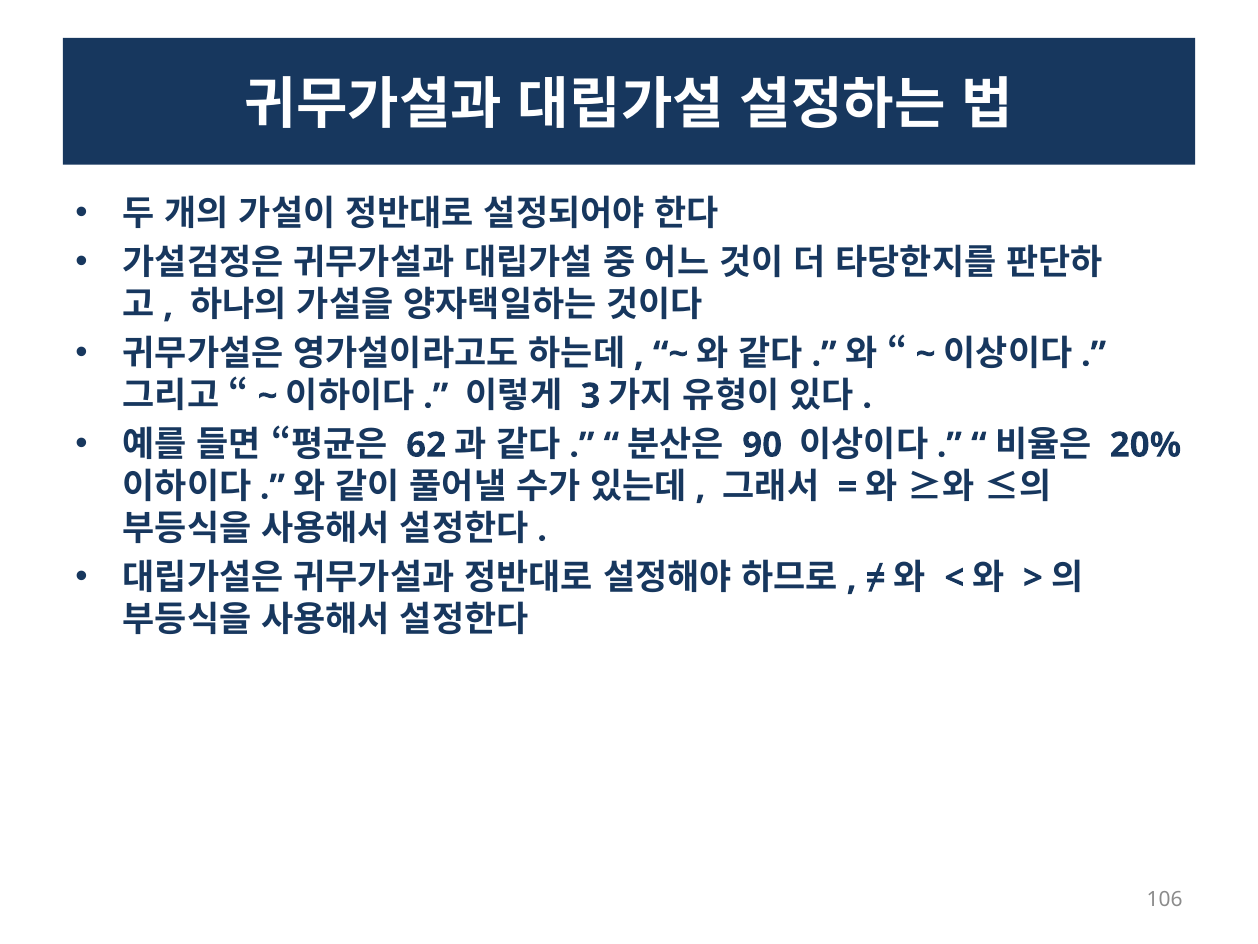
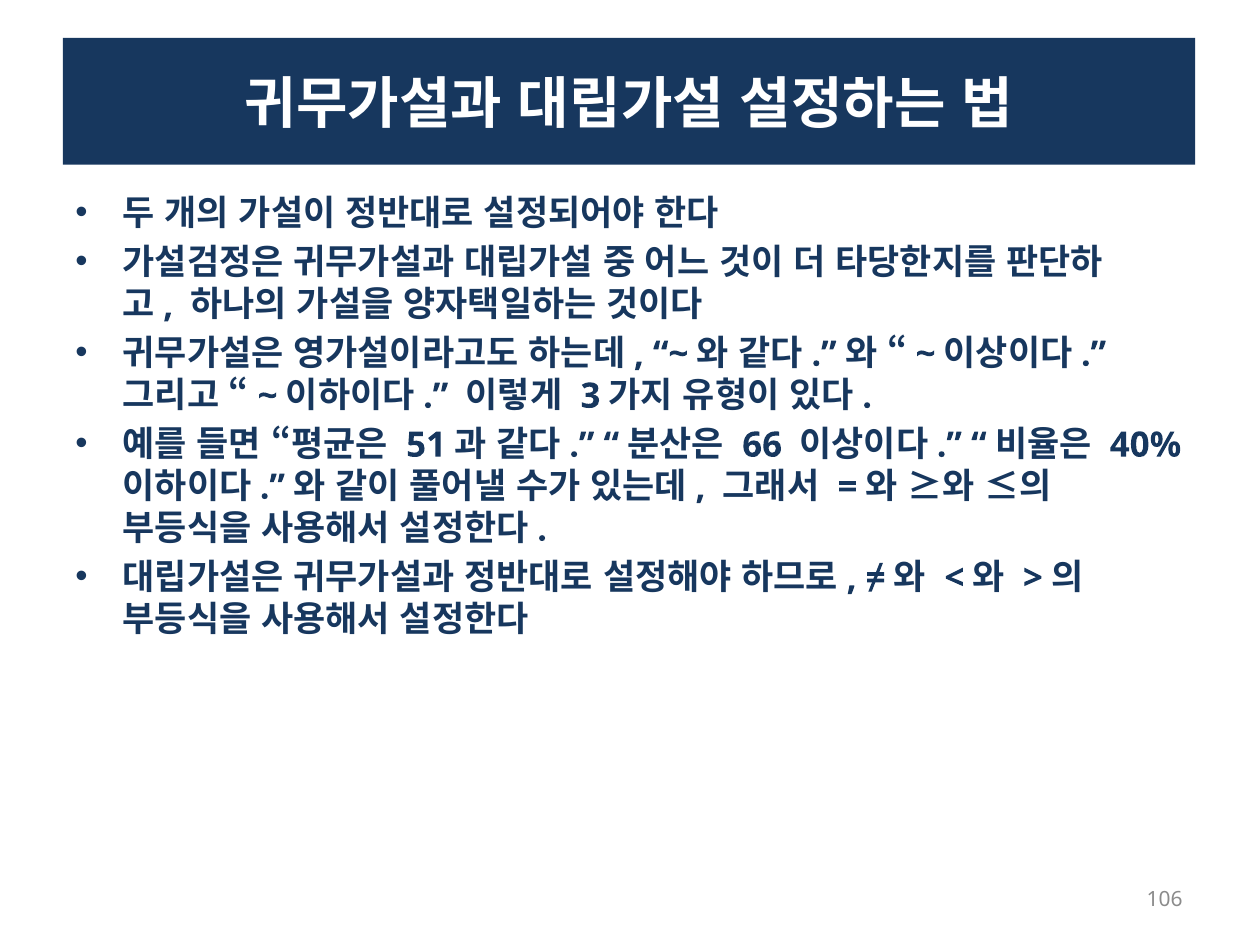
62: 62 -> 51 (426, 445)
90: 90 -> 66 (762, 445)
20%: 20% -> 40% (1145, 445)
